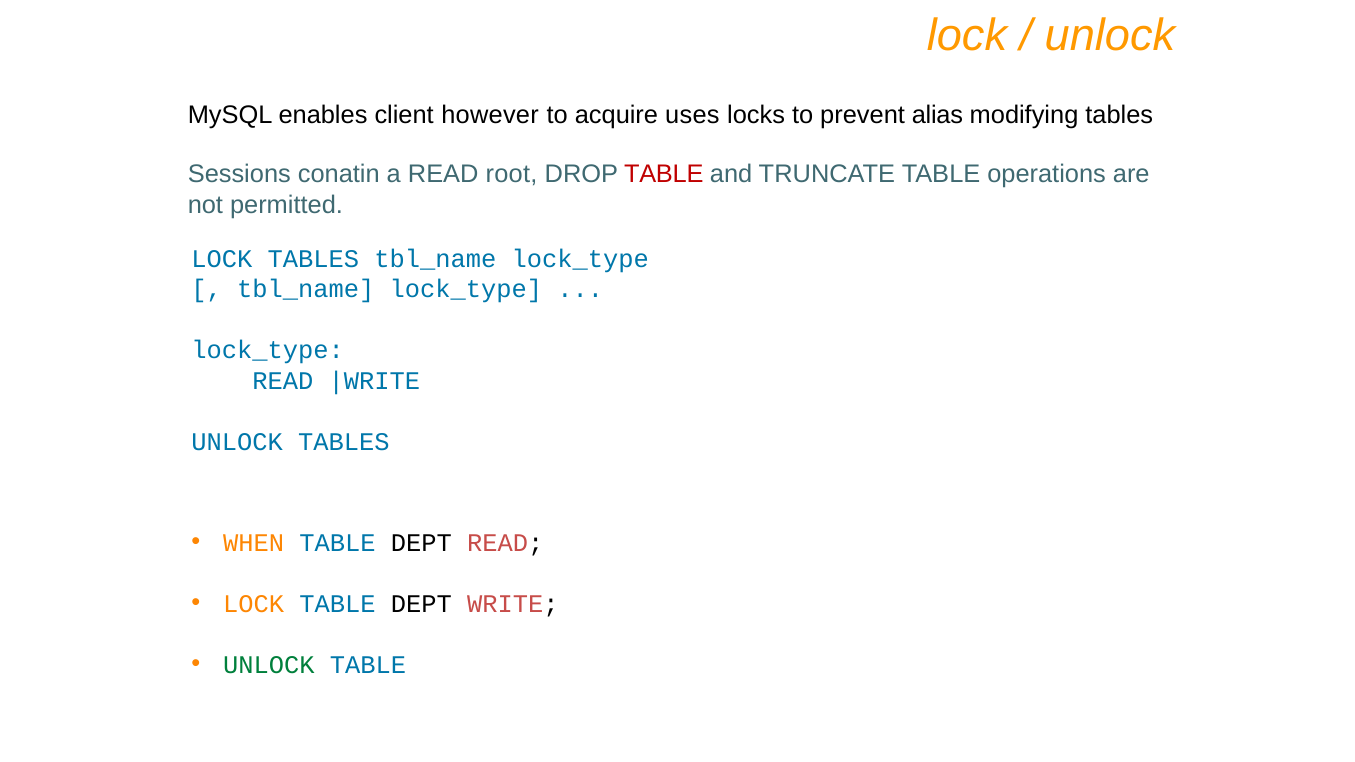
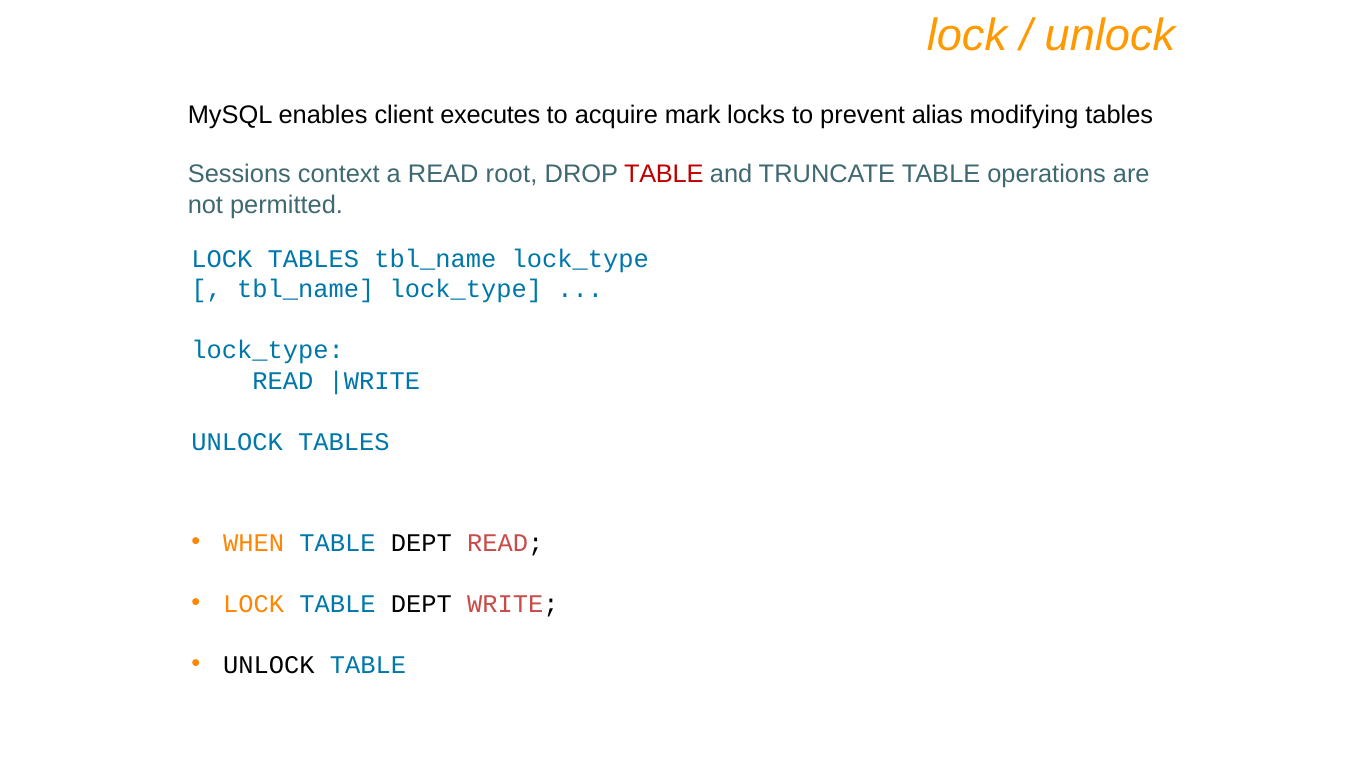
however: however -> executes (490, 115)
uses: uses -> mark (693, 115)
conatin: conatin -> context (339, 174)
UNLOCK colour: green -> black (269, 665)
